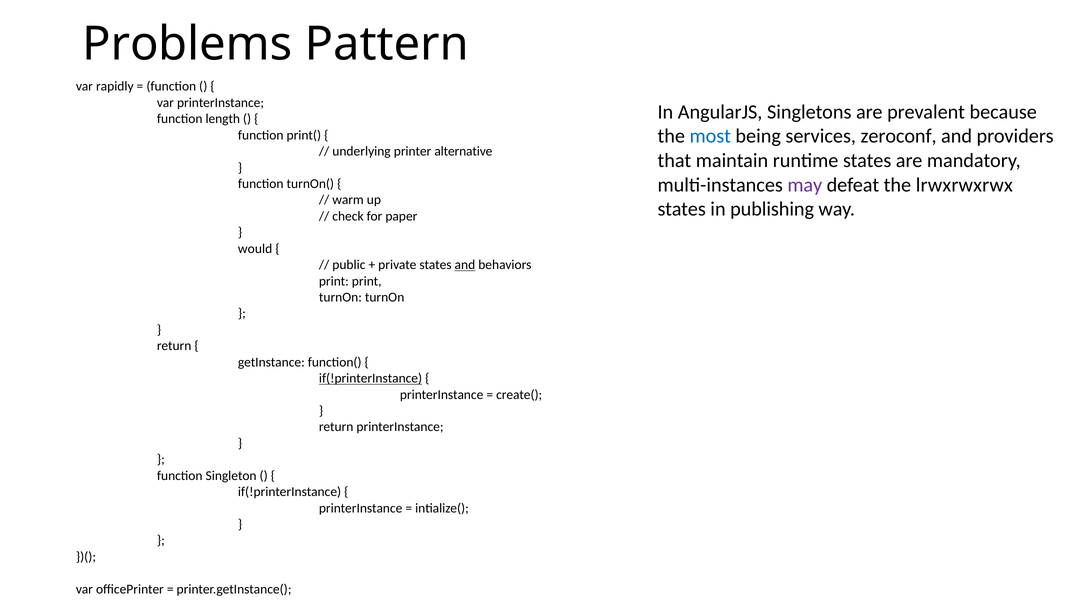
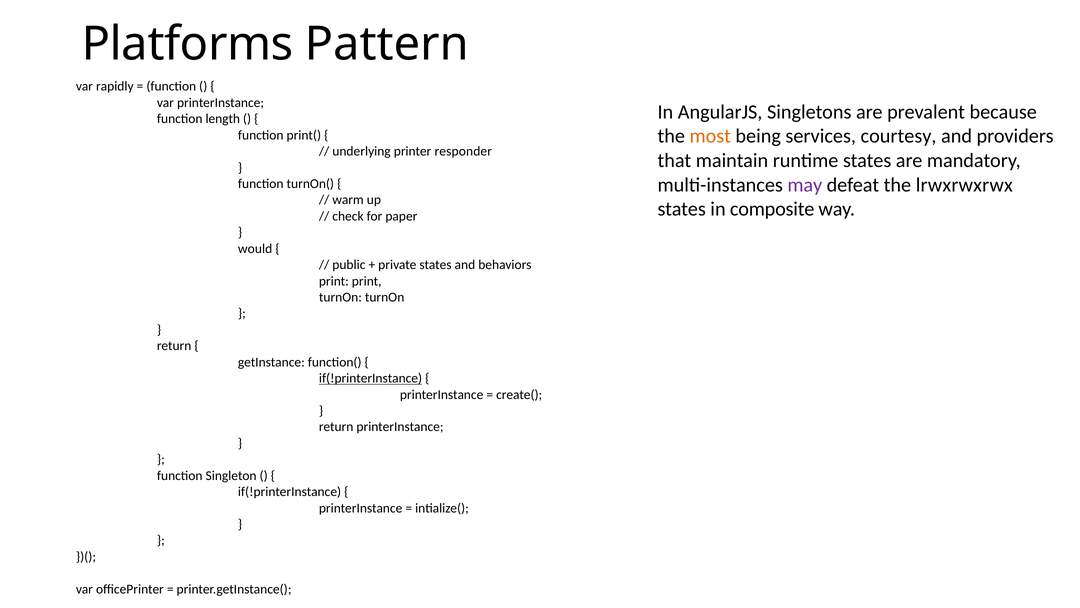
Problems: Problems -> Platforms (188, 44)
most colour: blue -> orange (710, 136)
zeroconf: zeroconf -> courtesy (899, 136)
alternative: alternative -> responder (463, 151)
publishing: publishing -> composite (772, 209)
and underline: present -> none (465, 265)
